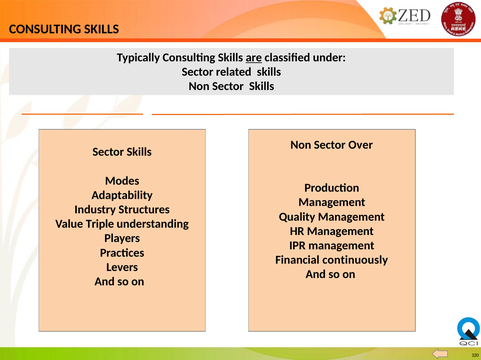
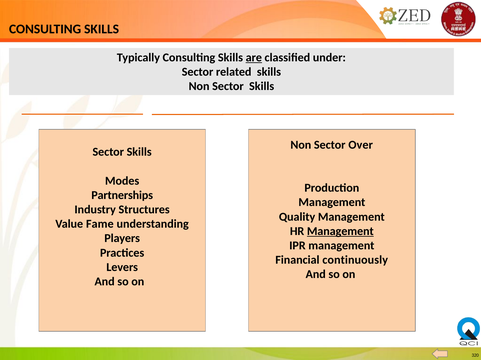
Adaptability: Adaptability -> Partnerships (122, 196)
Triple: Triple -> Fame (100, 224)
Management underline: none -> present (340, 232)
